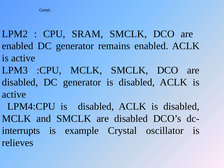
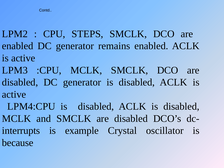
SRAM: SRAM -> STEPS (87, 34)
relieves: relieves -> because (18, 143)
